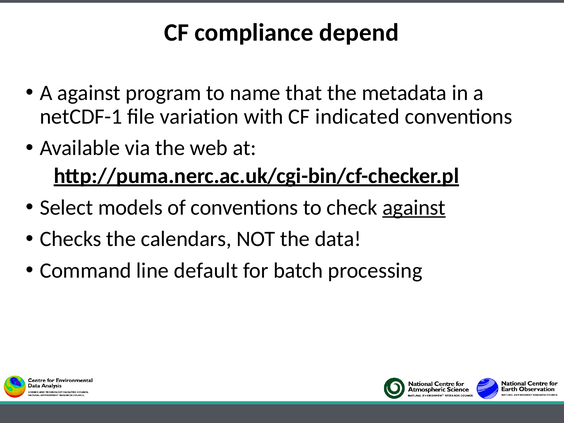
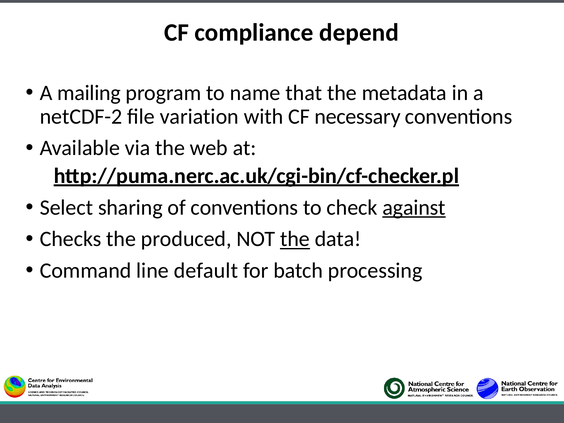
A against: against -> mailing (89, 93)
netCDF-1: netCDF-1 -> netCDF-2 (81, 116)
indicated: indicated -> necessary (358, 116)
models: models -> sharing (130, 208)
calendars: calendars -> produced (186, 239)
the underline: none -> present (295, 239)
